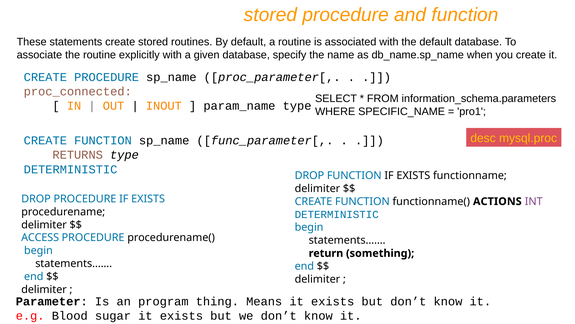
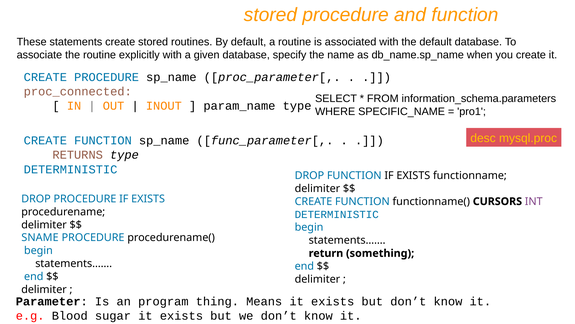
ACTIONS: ACTIONS -> CURSORS (497, 201)
ACCESS: ACCESS -> SNAME (40, 237)
